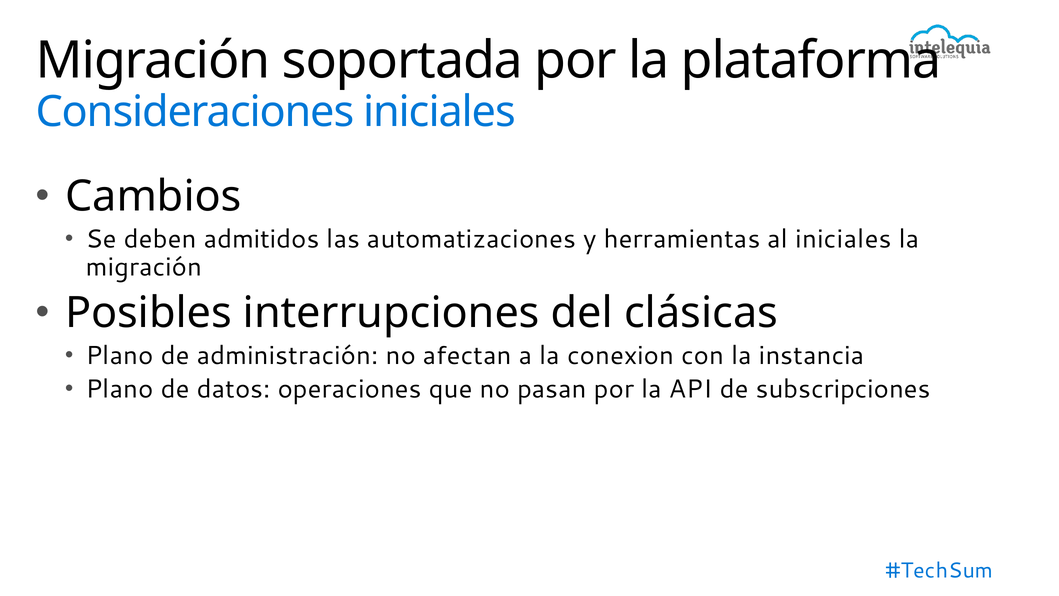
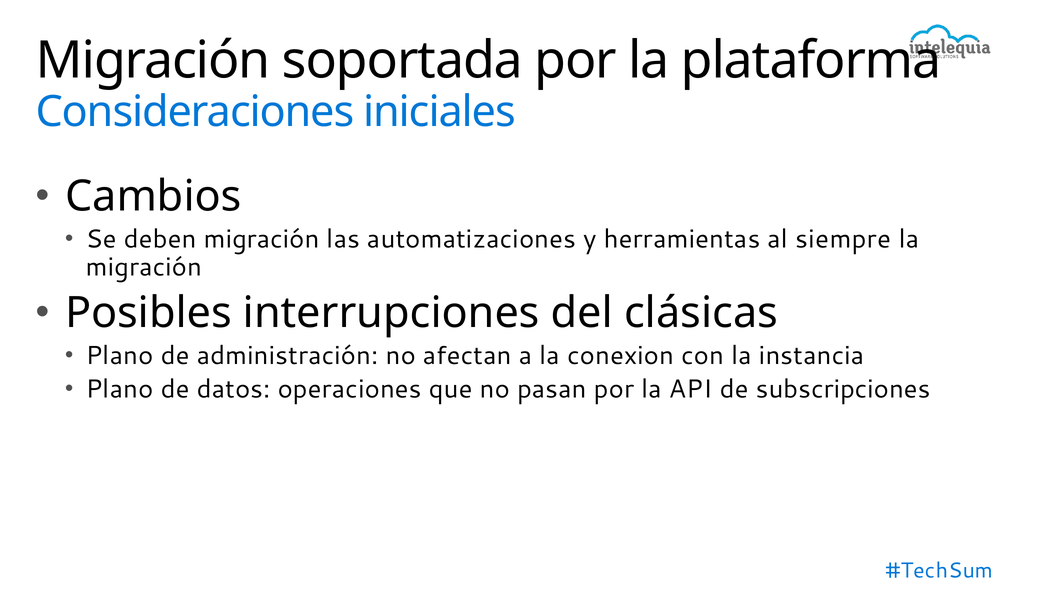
deben admitidos: admitidos -> migración (262, 239)
al iniciales: iniciales -> siempre (843, 239)
